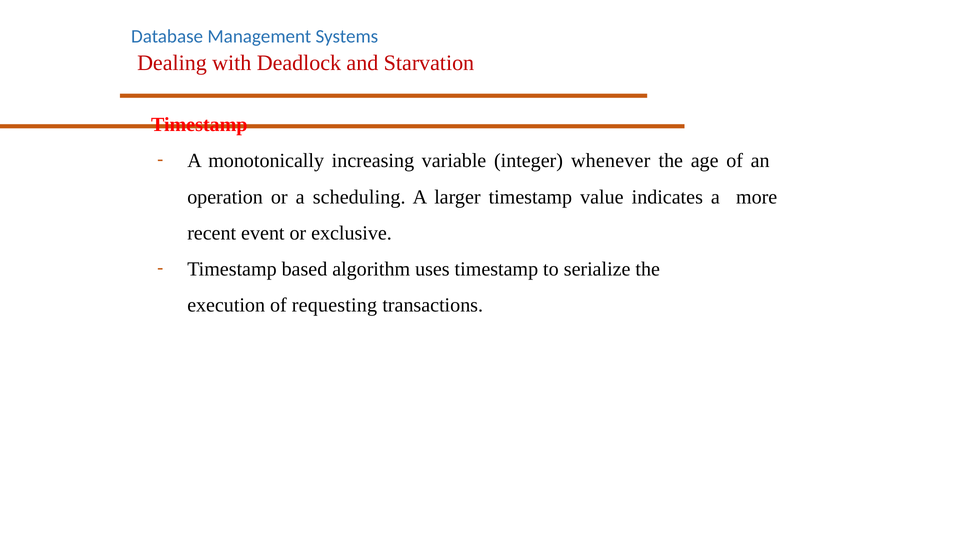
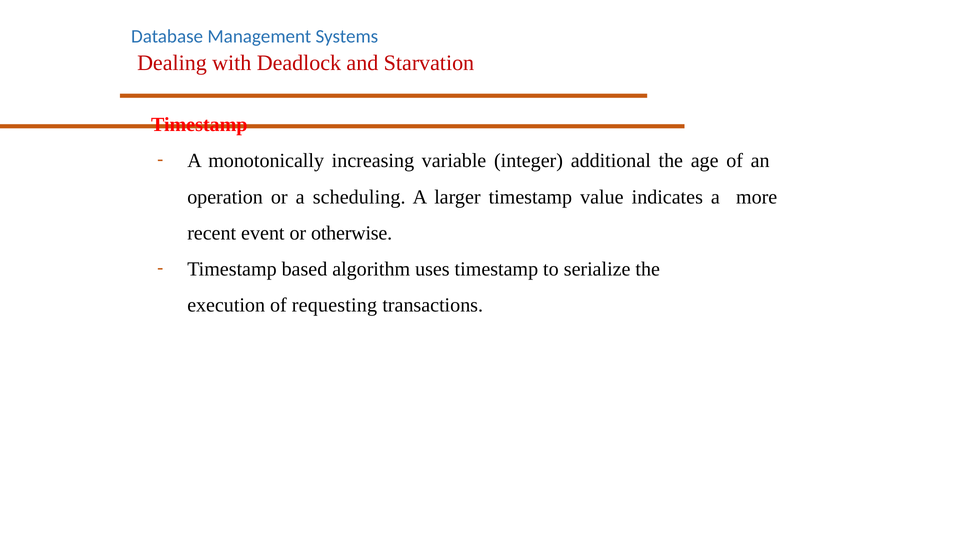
whenever: whenever -> additional (611, 161)
exclusive: exclusive -> otherwise (352, 233)
